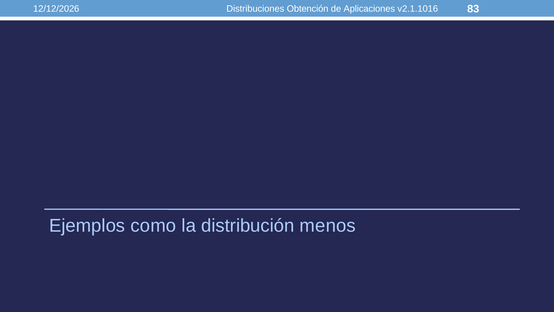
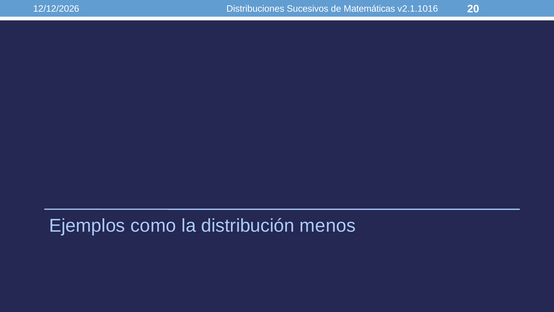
Obtención: Obtención -> Sucesivos (308, 9)
Aplicaciones: Aplicaciones -> Matemáticas (369, 9)
83: 83 -> 20 (473, 9)
